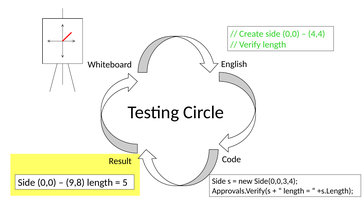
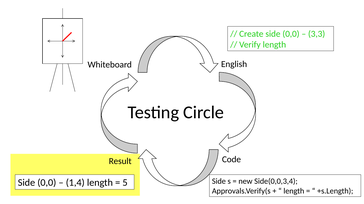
4,4: 4,4 -> 3,3 (317, 34)
9,8: 9,8 -> 1,4 (75, 183)
